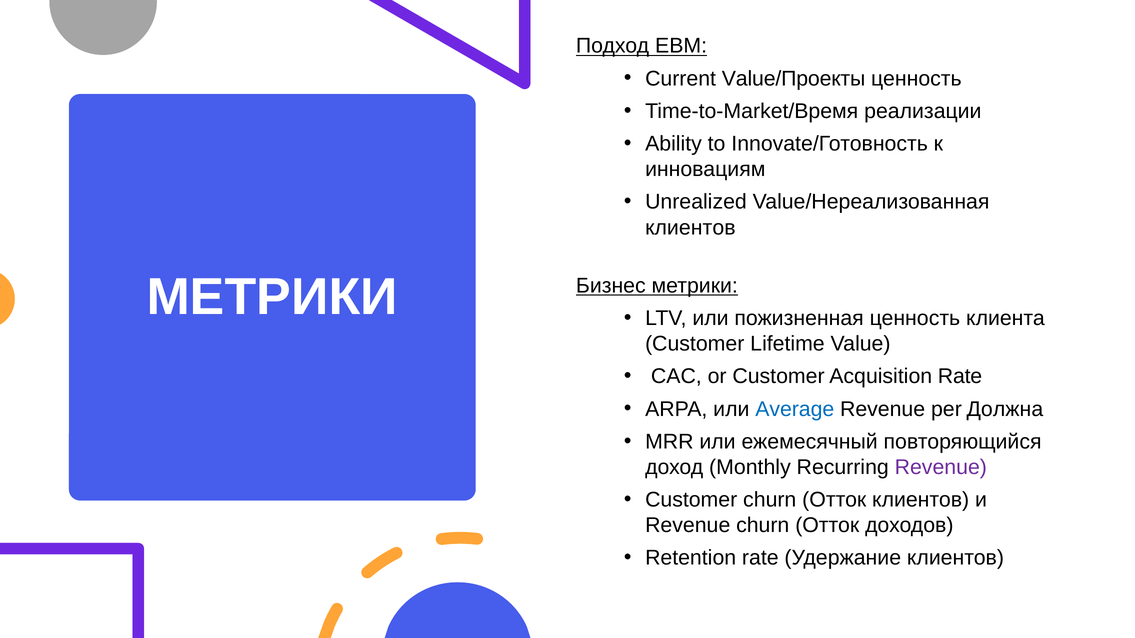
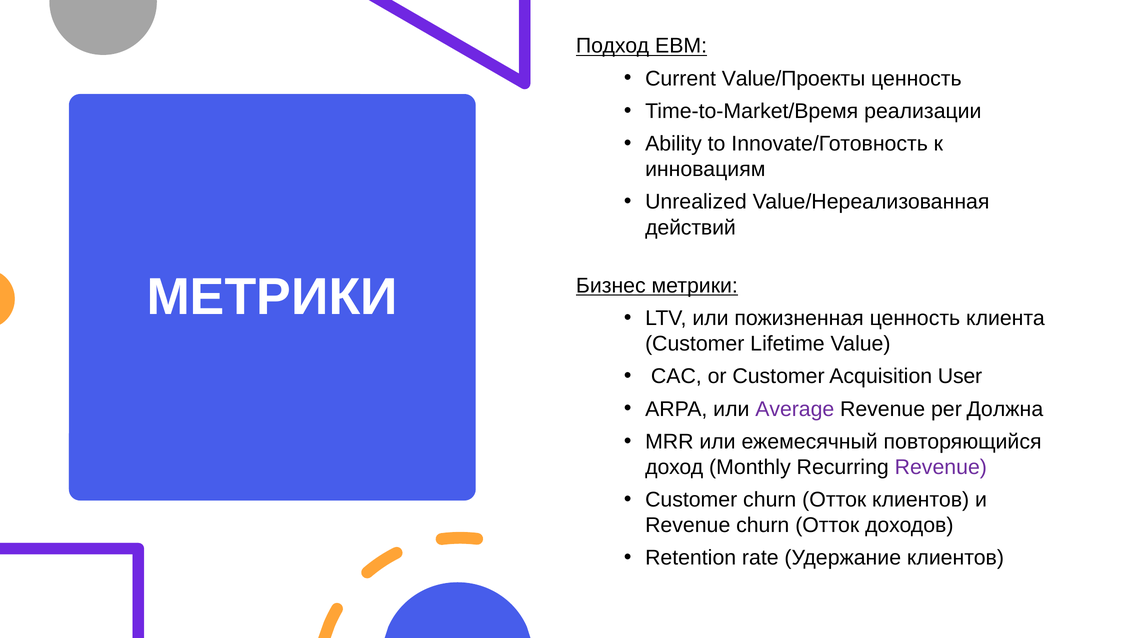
клиентов: клиентов -> действий (690, 228)
Acquisition Rate: Rate -> User (960, 377)
Average colour: blue -> purple (795, 409)
